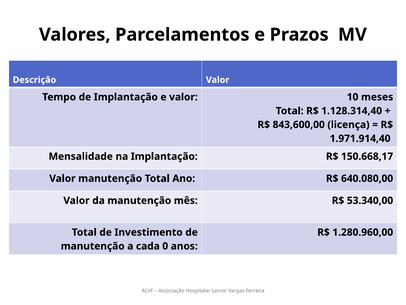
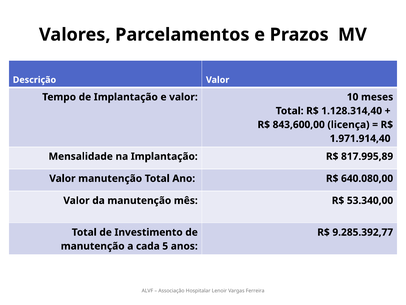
150.668,17: 150.668,17 -> 817.995,89 (367, 156)
1.280.960,00: 1.280.960,00 -> 9.285.392,77 (363, 232)
0: 0 -> 5 (165, 246)
